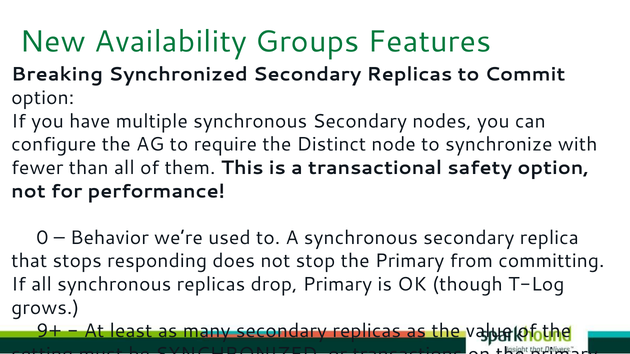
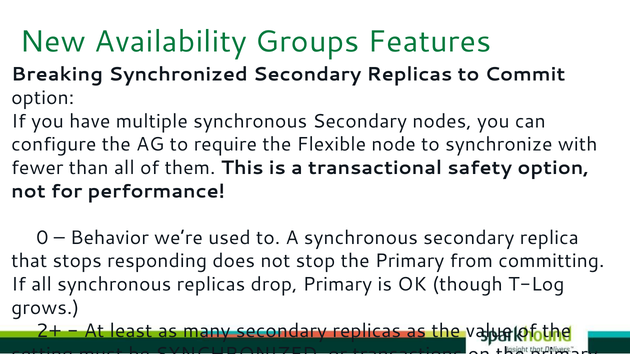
Distinct: Distinct -> Flexible (331, 145)
9+: 9+ -> 2+ (49, 331)
